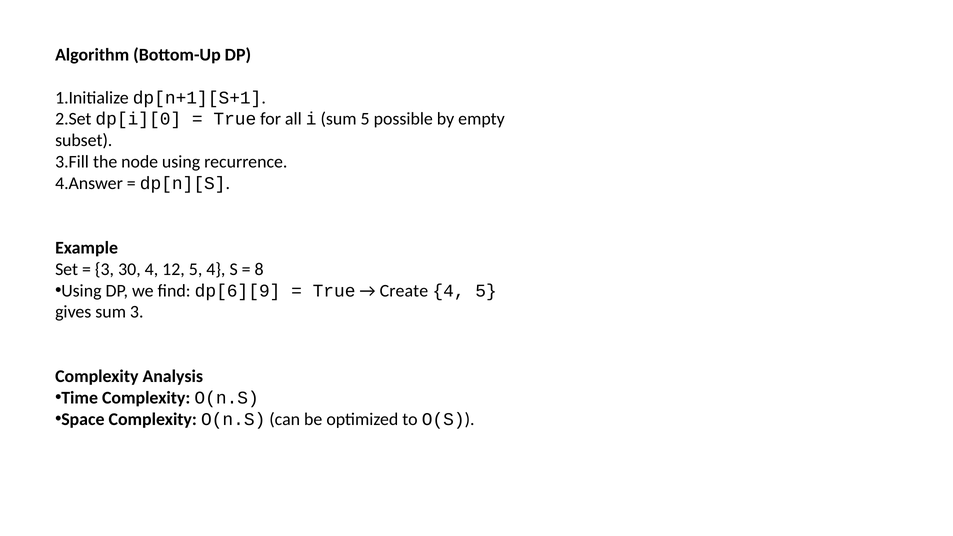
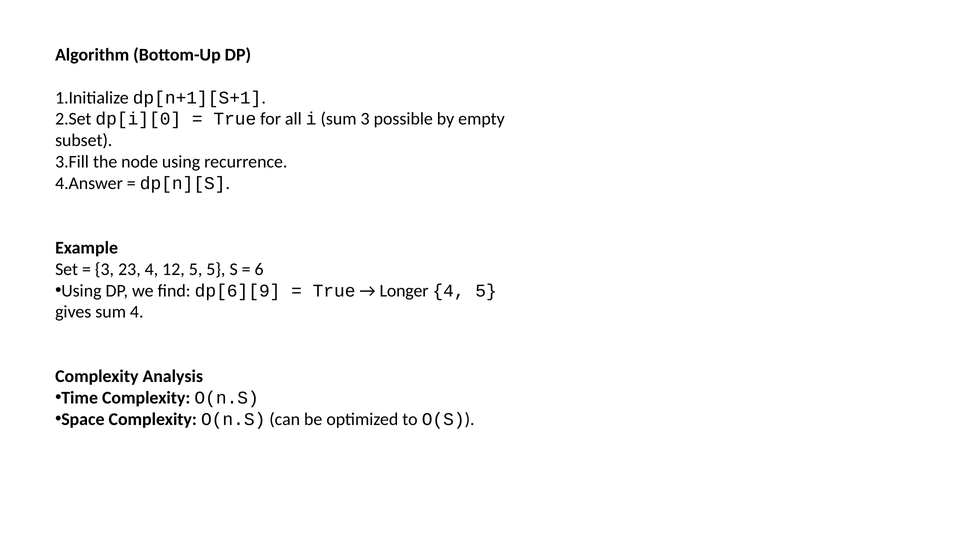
sum 5: 5 -> 3 (365, 119)
30: 30 -> 23 (129, 269)
5 4: 4 -> 5 (216, 269)
8: 8 -> 6 (259, 269)
Create: Create -> Longer (404, 291)
sum 3: 3 -> 4 (137, 312)
